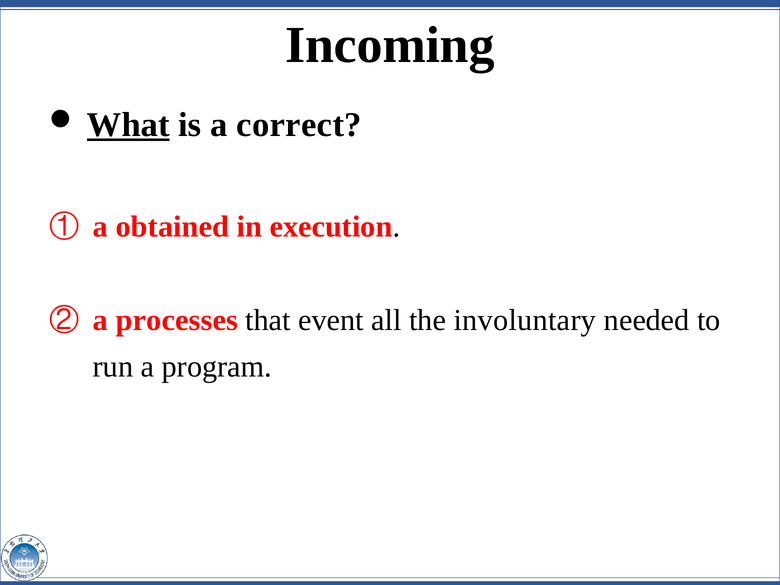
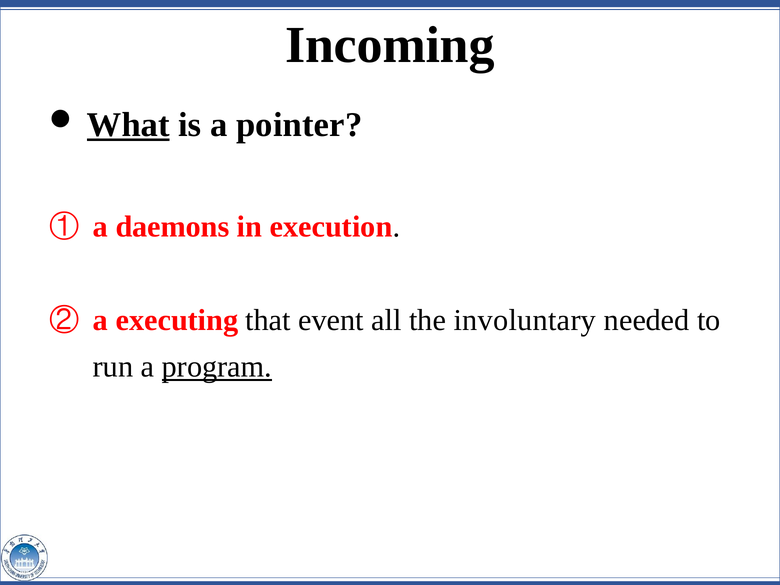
correct: correct -> pointer (299, 125)
obtained: obtained -> daemons (173, 227)
processes: processes -> executing (177, 320)
program underline: none -> present (217, 367)
